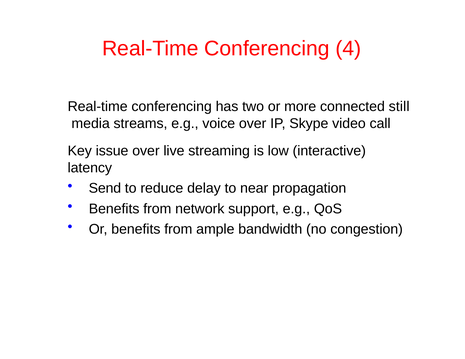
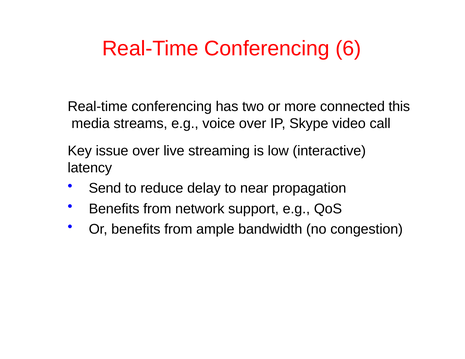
4: 4 -> 6 (348, 48)
still: still -> this (399, 107)
